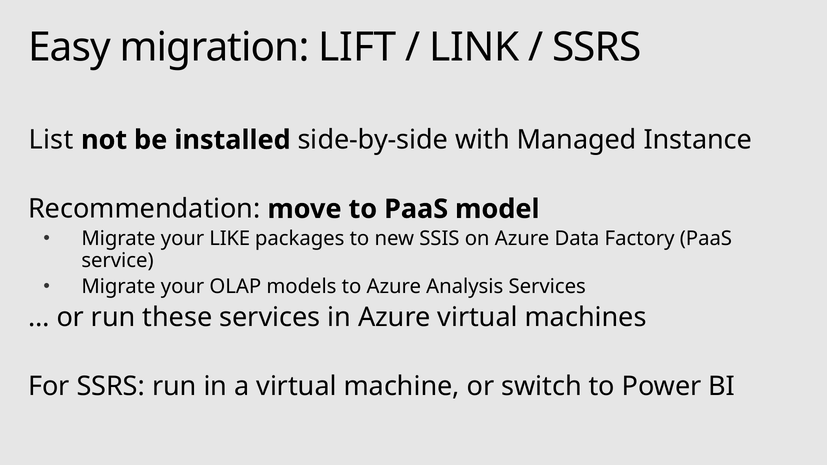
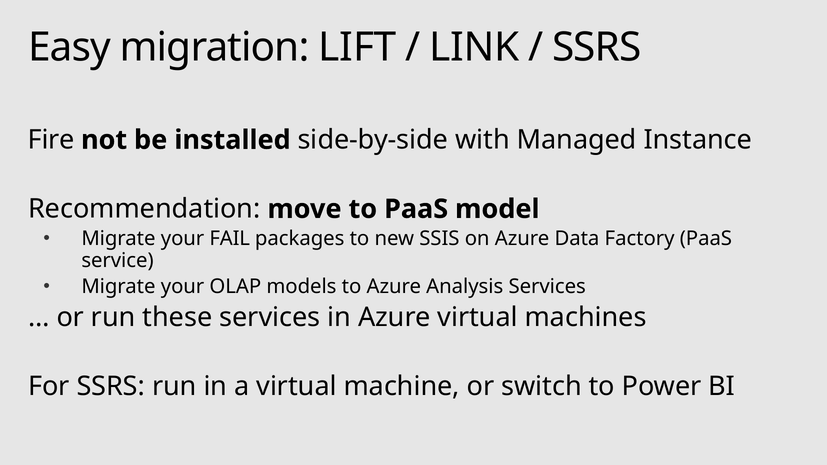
List: List -> Fire (51, 140)
LIKE: LIKE -> FAIL (230, 239)
